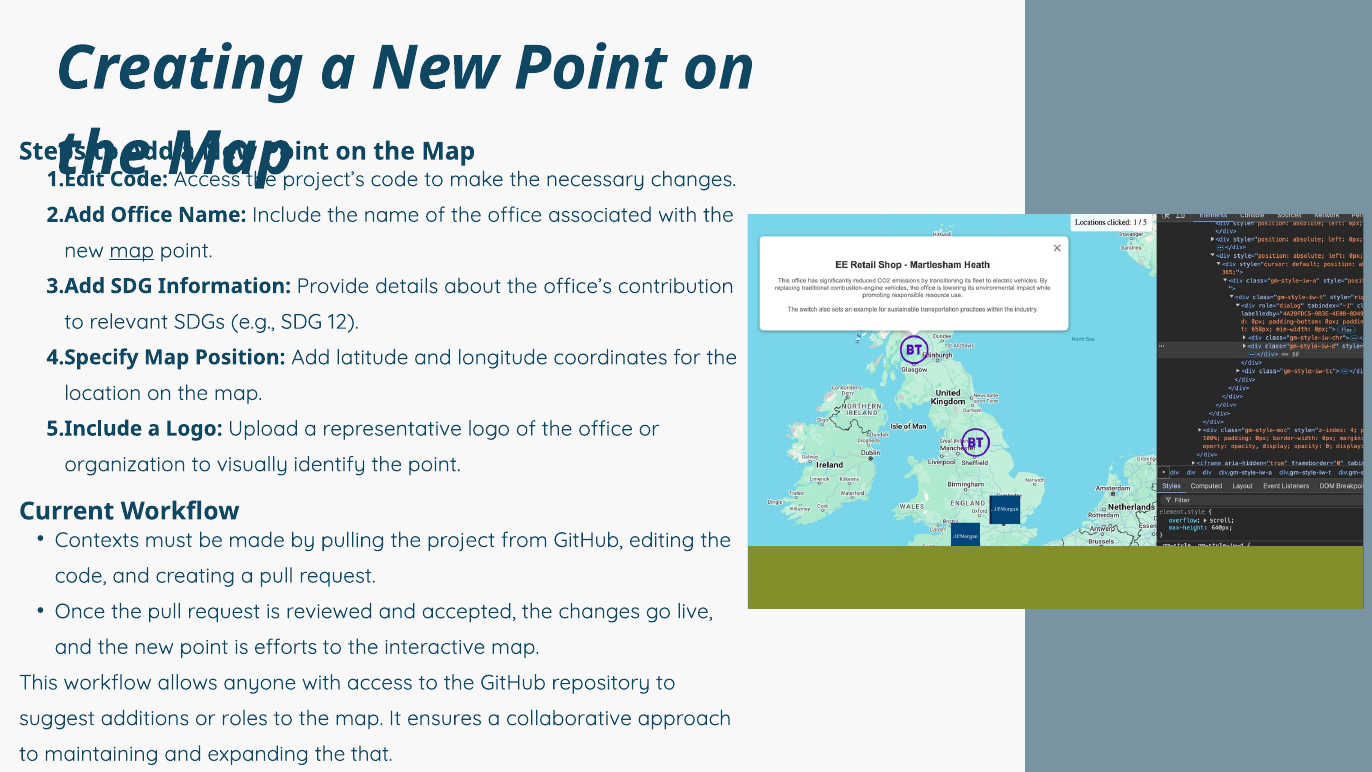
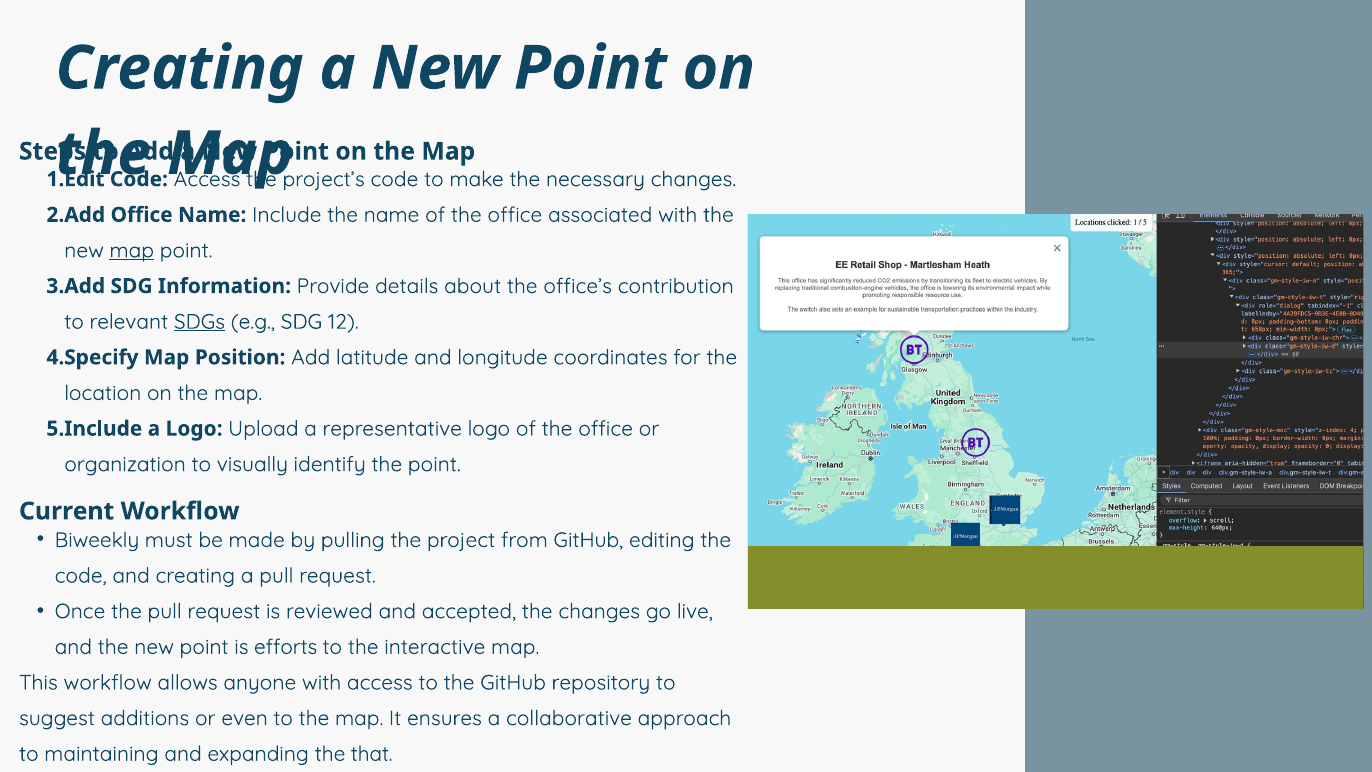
SDGs underline: none -> present (199, 322)
Contexts: Contexts -> Biweekly (97, 540)
roles: roles -> even (245, 718)
